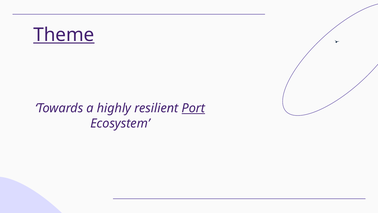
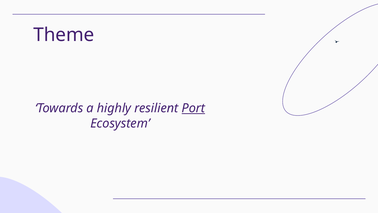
Theme underline: present -> none (64, 35)
